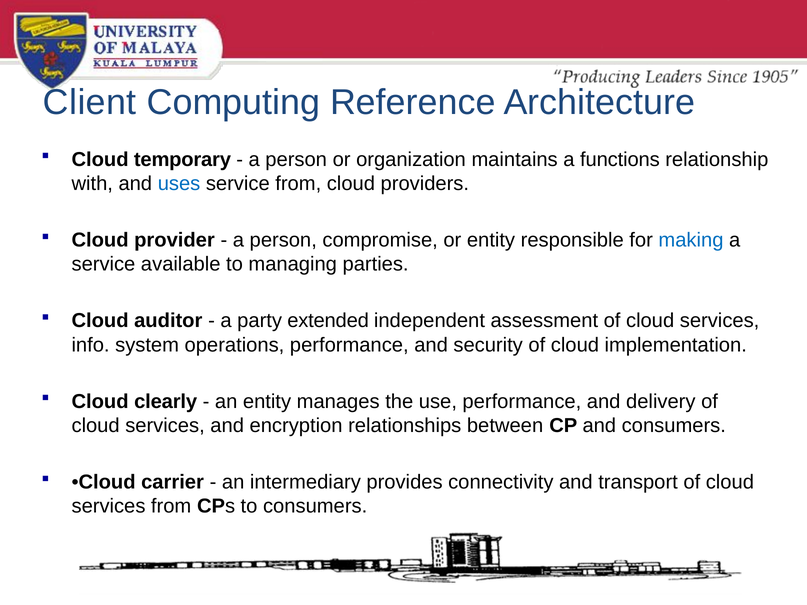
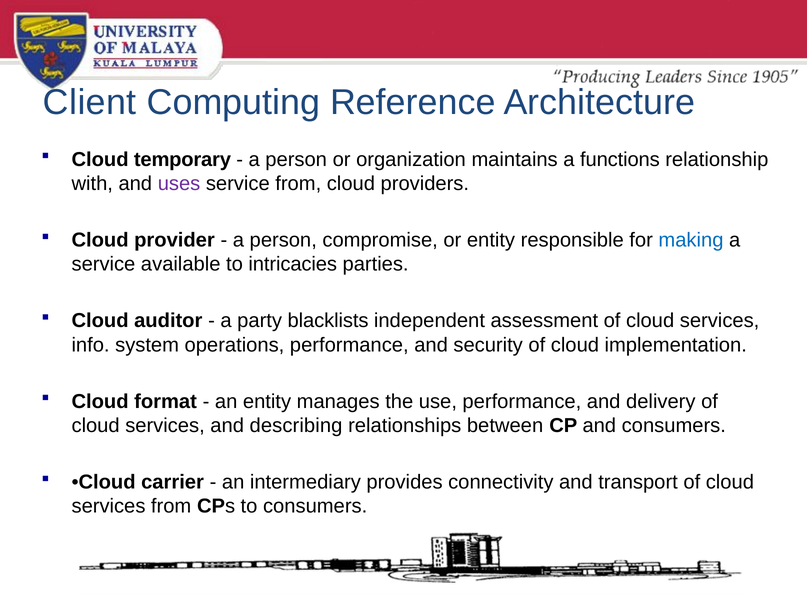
uses colour: blue -> purple (179, 184)
managing: managing -> intricacies (293, 264)
extended: extended -> blacklists (328, 321)
clearly: clearly -> format (166, 402)
encryption: encryption -> describing (296, 426)
